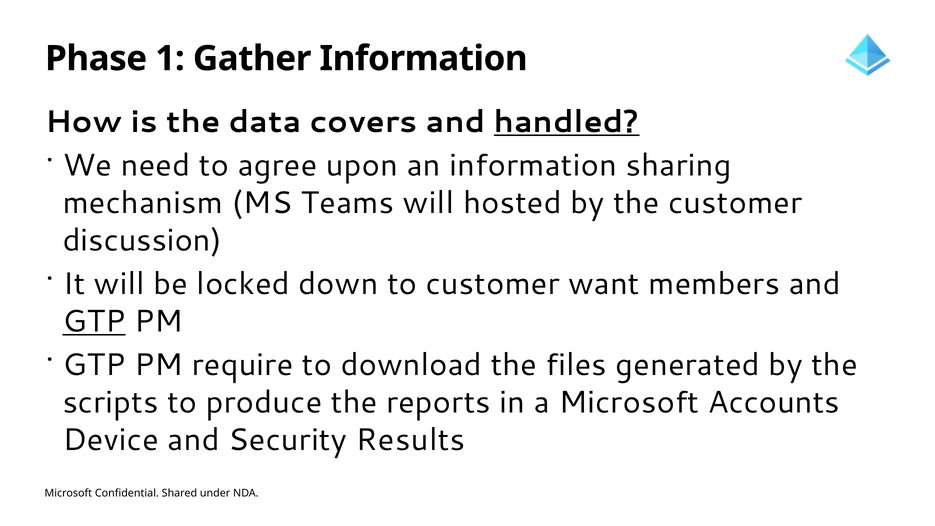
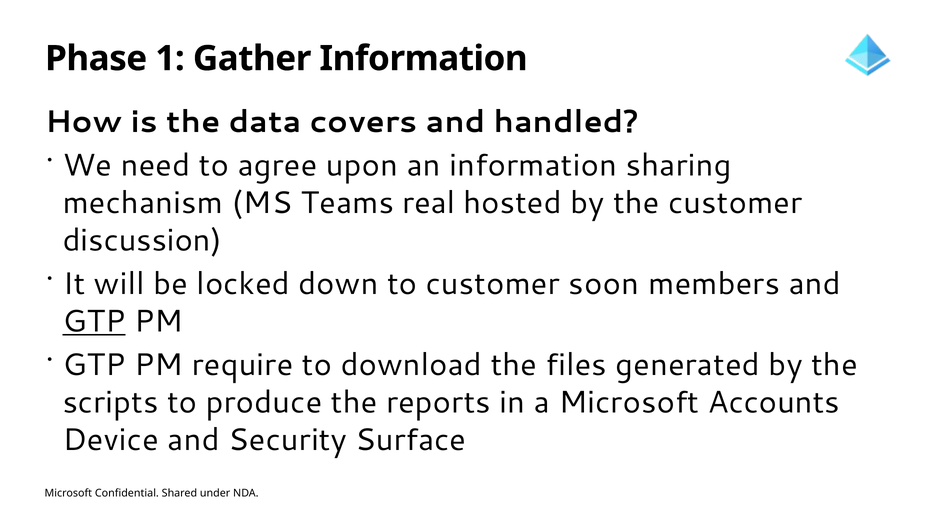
handled underline: present -> none (567, 122)
Teams will: will -> real (429, 203)
want: want -> soon (604, 284)
Results: Results -> Surface (411, 440)
